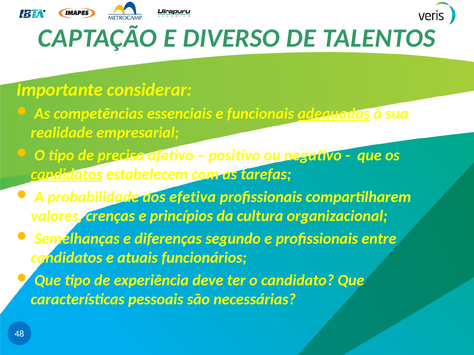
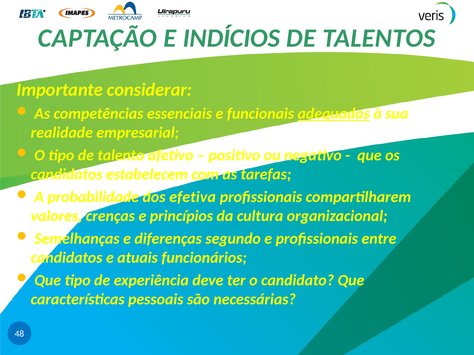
DIVERSO: DIVERSO -> INDÍCIOS (231, 38)
precisa: precisa -> talento (121, 156)
candidatos underline: present -> none (67, 175)
